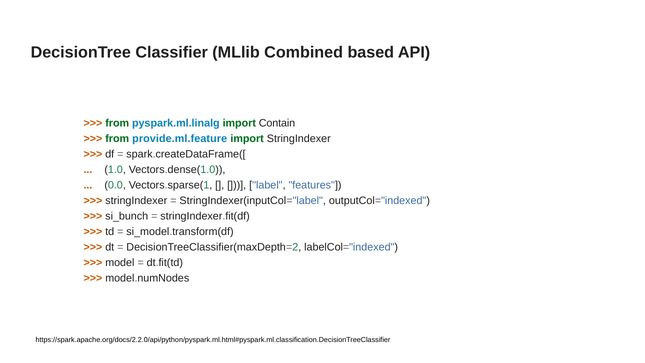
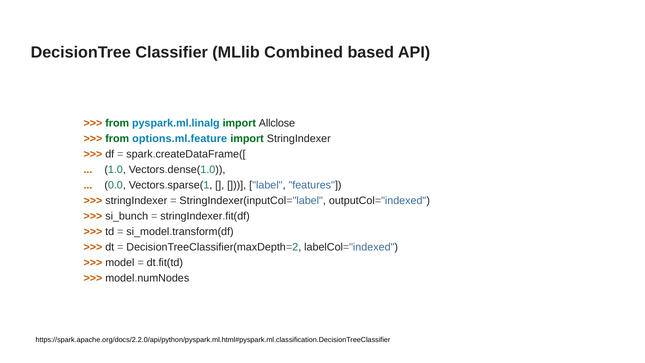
Contain: Contain -> Allclose (277, 123)
provide.ml.feature: provide.ml.feature -> options.ml.feature (180, 139)
